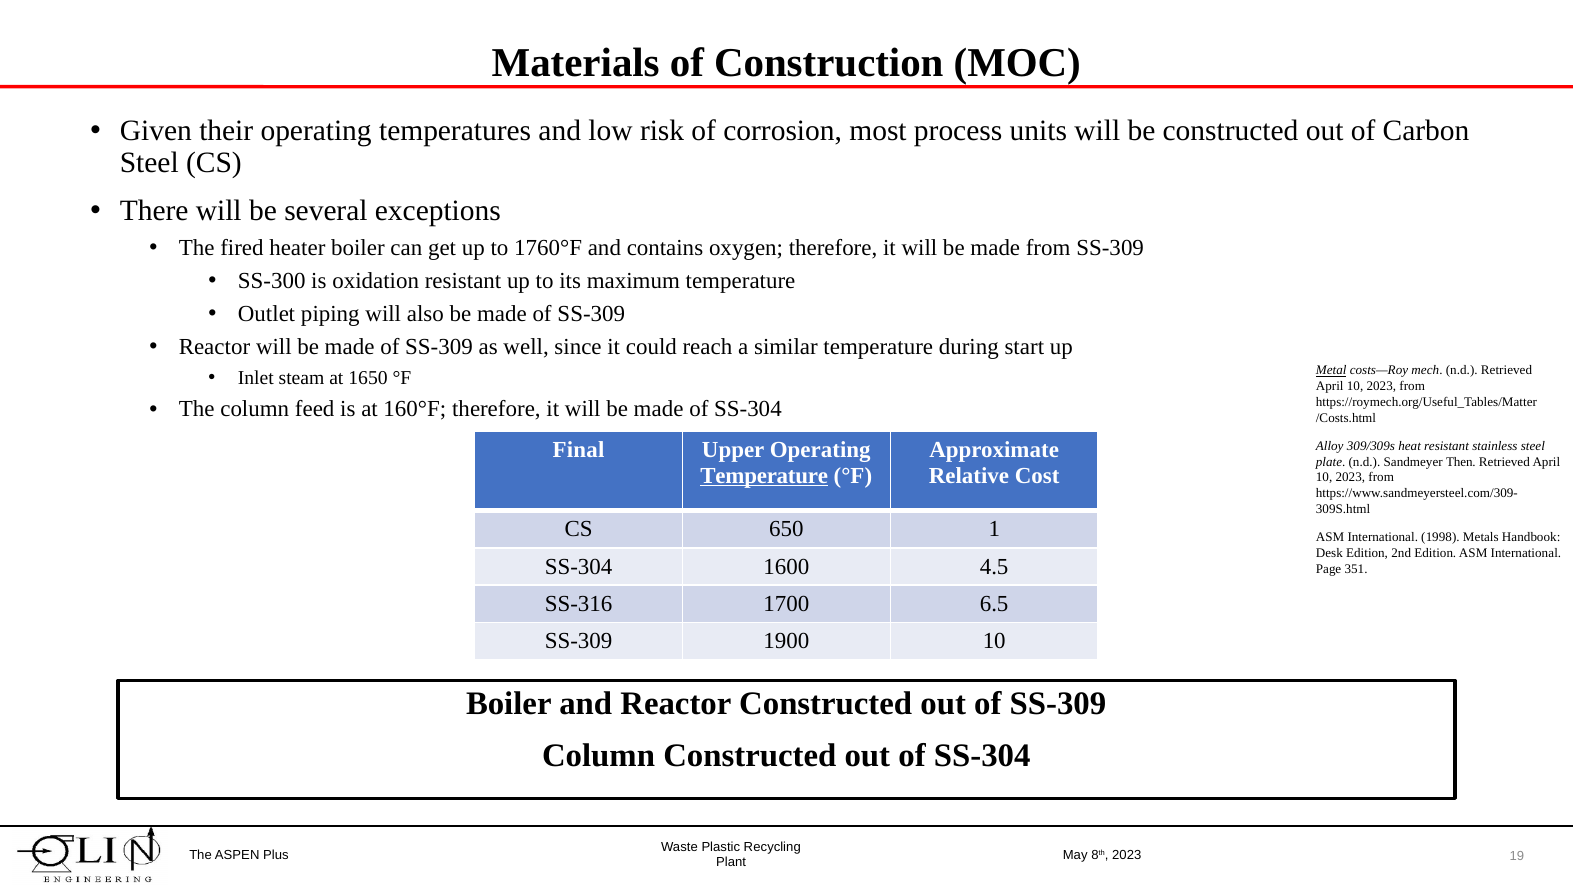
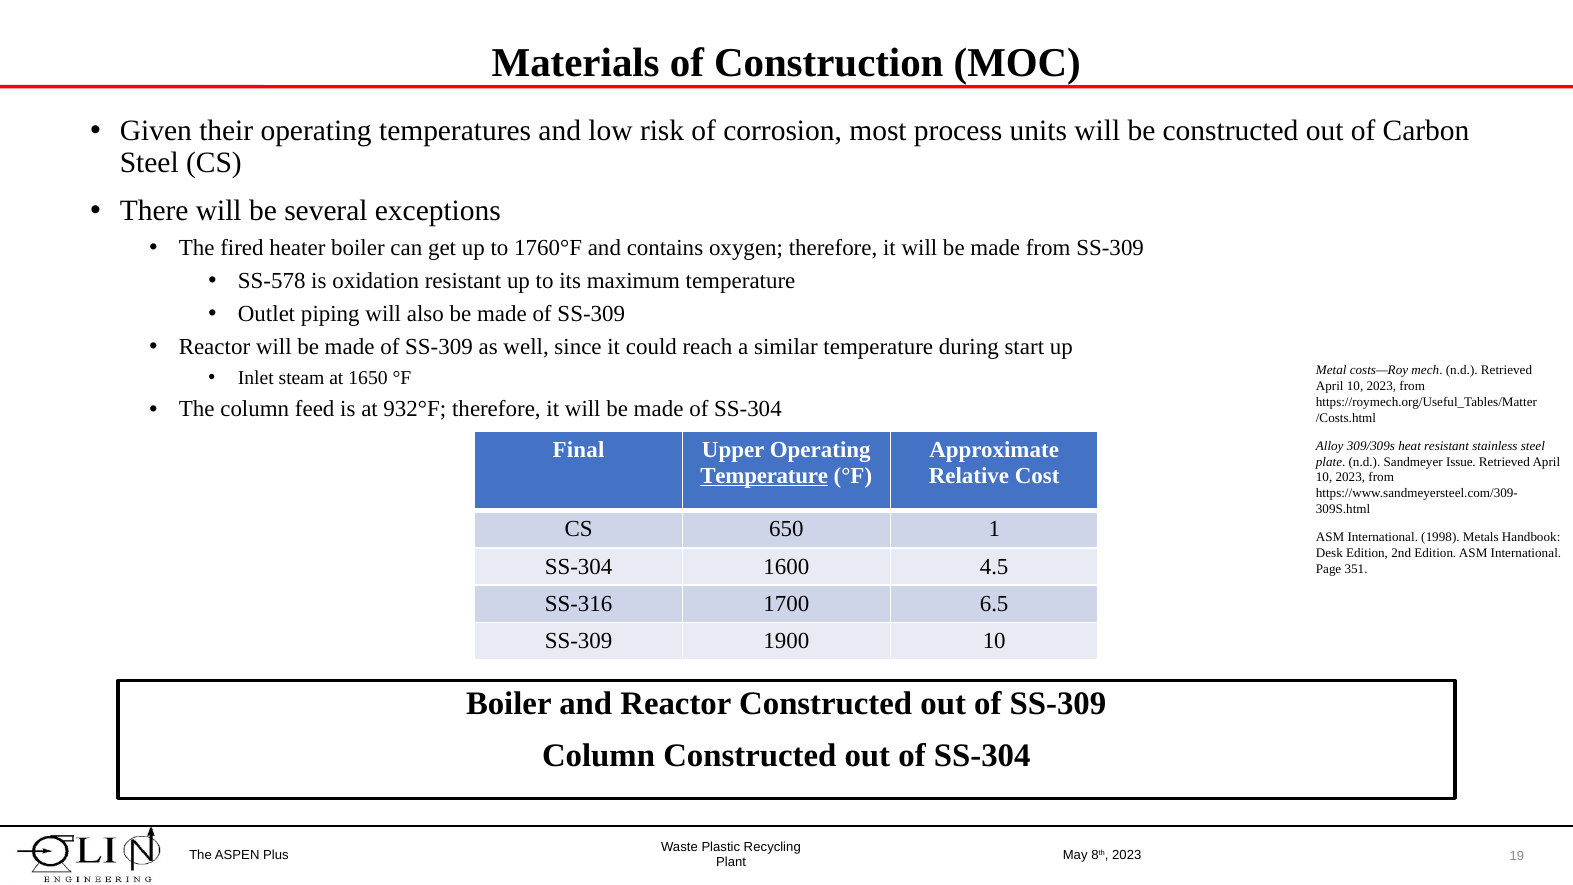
SS-300: SS-300 -> SS-578 (272, 281)
Metal underline: present -> none (1331, 371)
160°F: 160°F -> 932°F (415, 409)
Then: Then -> Issue (1461, 462)
